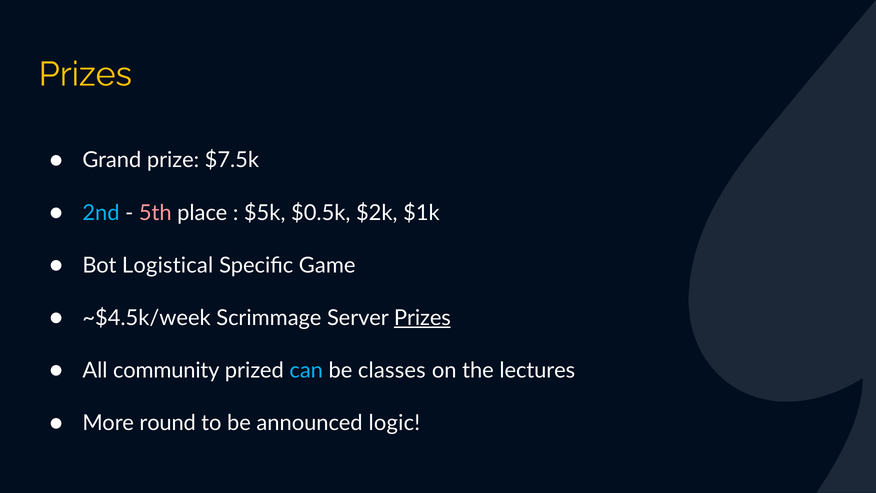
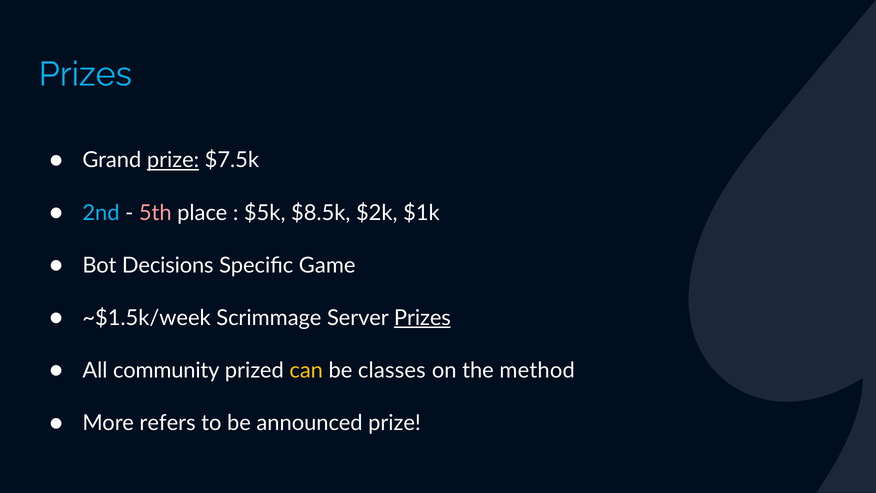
Prizes colour: yellow -> light blue (85, 74)
prize underline: none -> present (173, 160)
$0.5k: $0.5k -> $8.5k (321, 213)
Logistical: Logistical -> Decisions (168, 265)
~$4.5k/week: ~$4.5k/week -> ~$1.5k/week (147, 318)
can colour: light blue -> yellow (306, 370)
lectures: lectures -> method (537, 370)
round: round -> refers (168, 423)
announced logic: logic -> prize (395, 423)
